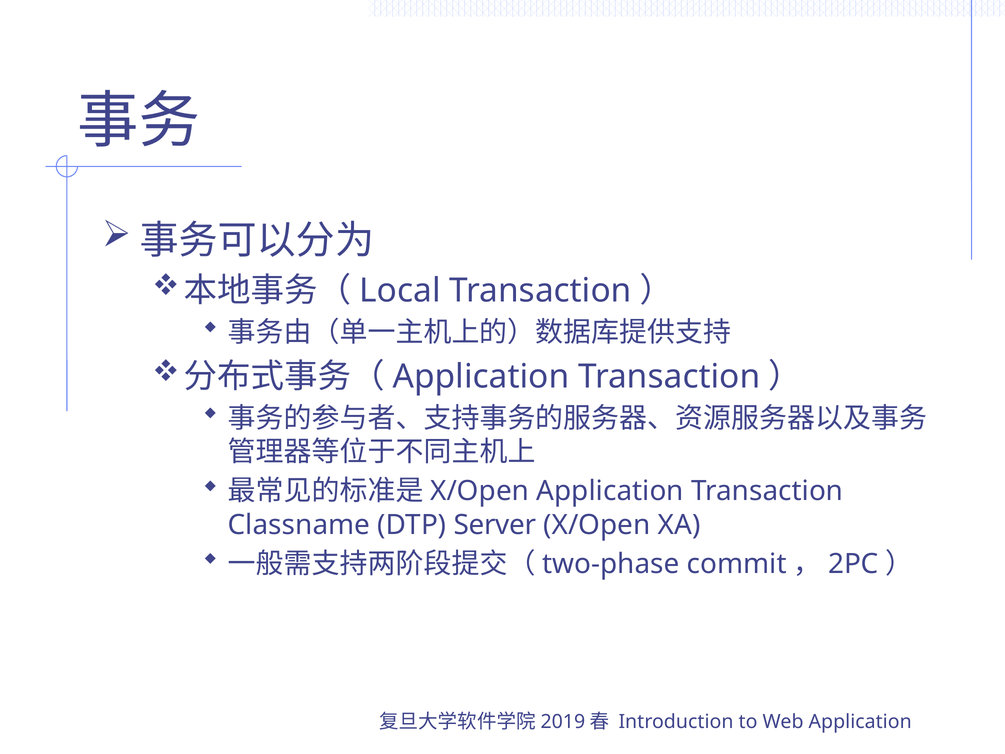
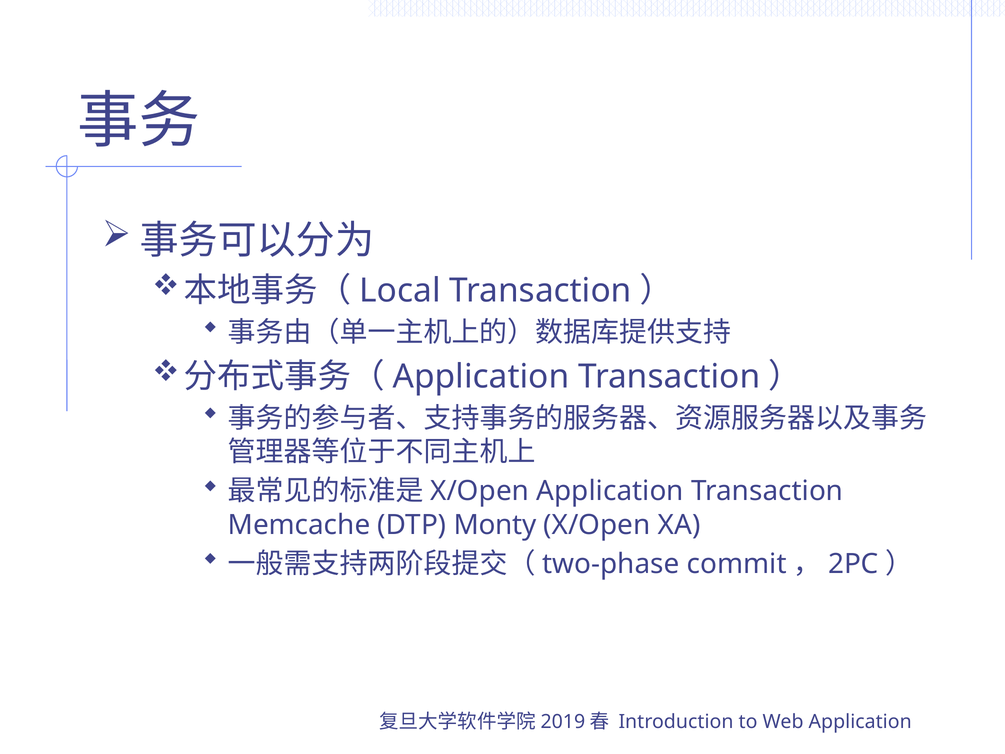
Classname: Classname -> Memcache (299, 525)
Server: Server -> Monty (495, 525)
